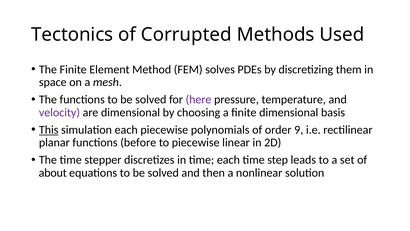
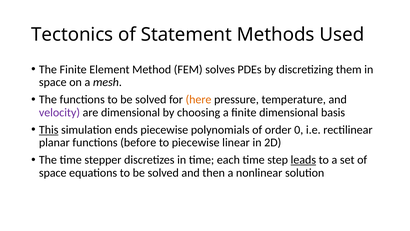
Corrupted: Corrupted -> Statement (186, 34)
here colour: purple -> orange (199, 99)
simulation each: each -> ends (126, 130)
9: 9 -> 0 (299, 130)
leads underline: none -> present (303, 160)
about: about -> space (53, 173)
